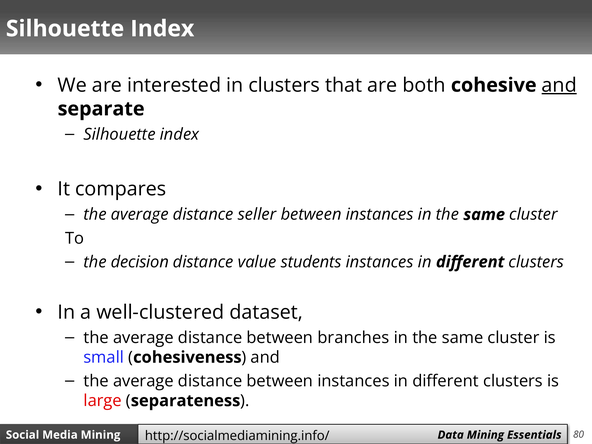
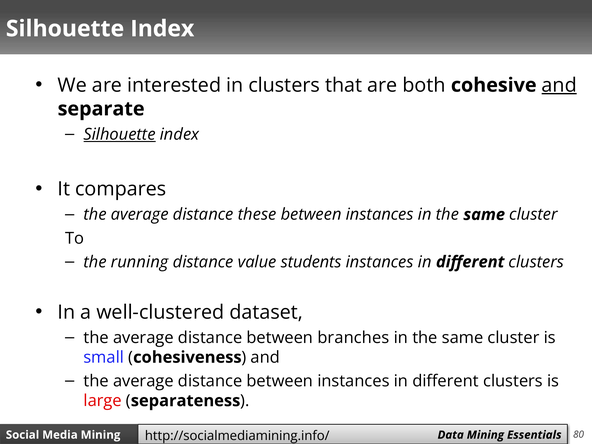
Silhouette underline: none -> present (120, 134)
seller: seller -> these (257, 215)
decision: decision -> running (140, 262)
